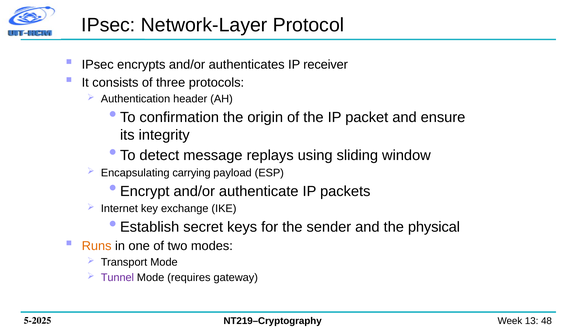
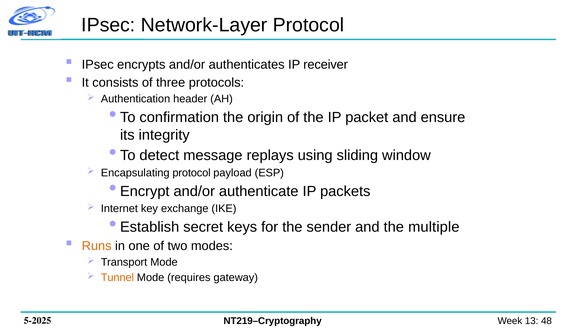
Encapsulating carrying: carrying -> protocol (192, 173)
physical: physical -> multiple (434, 227)
Tunnel colour: purple -> orange (117, 277)
